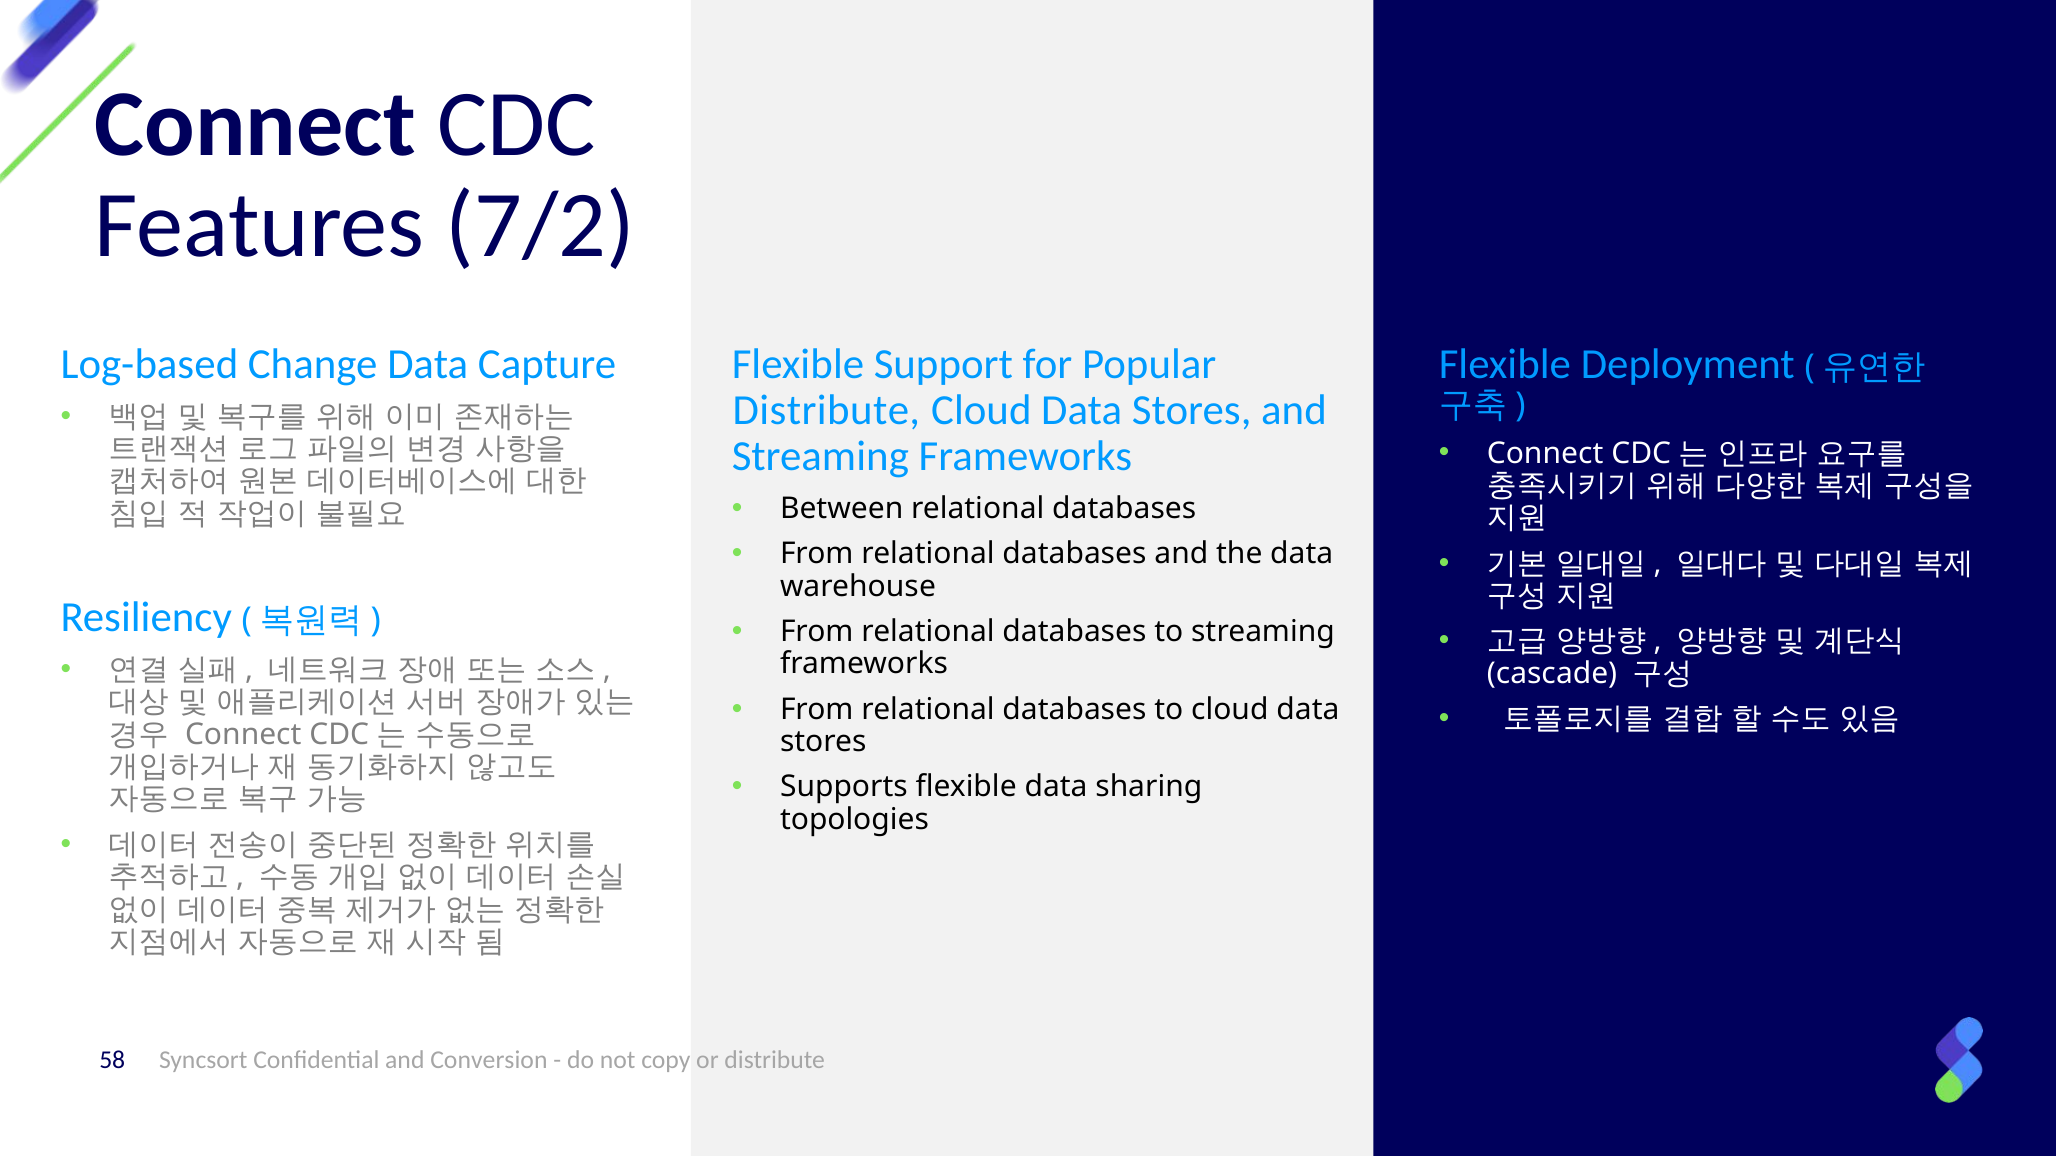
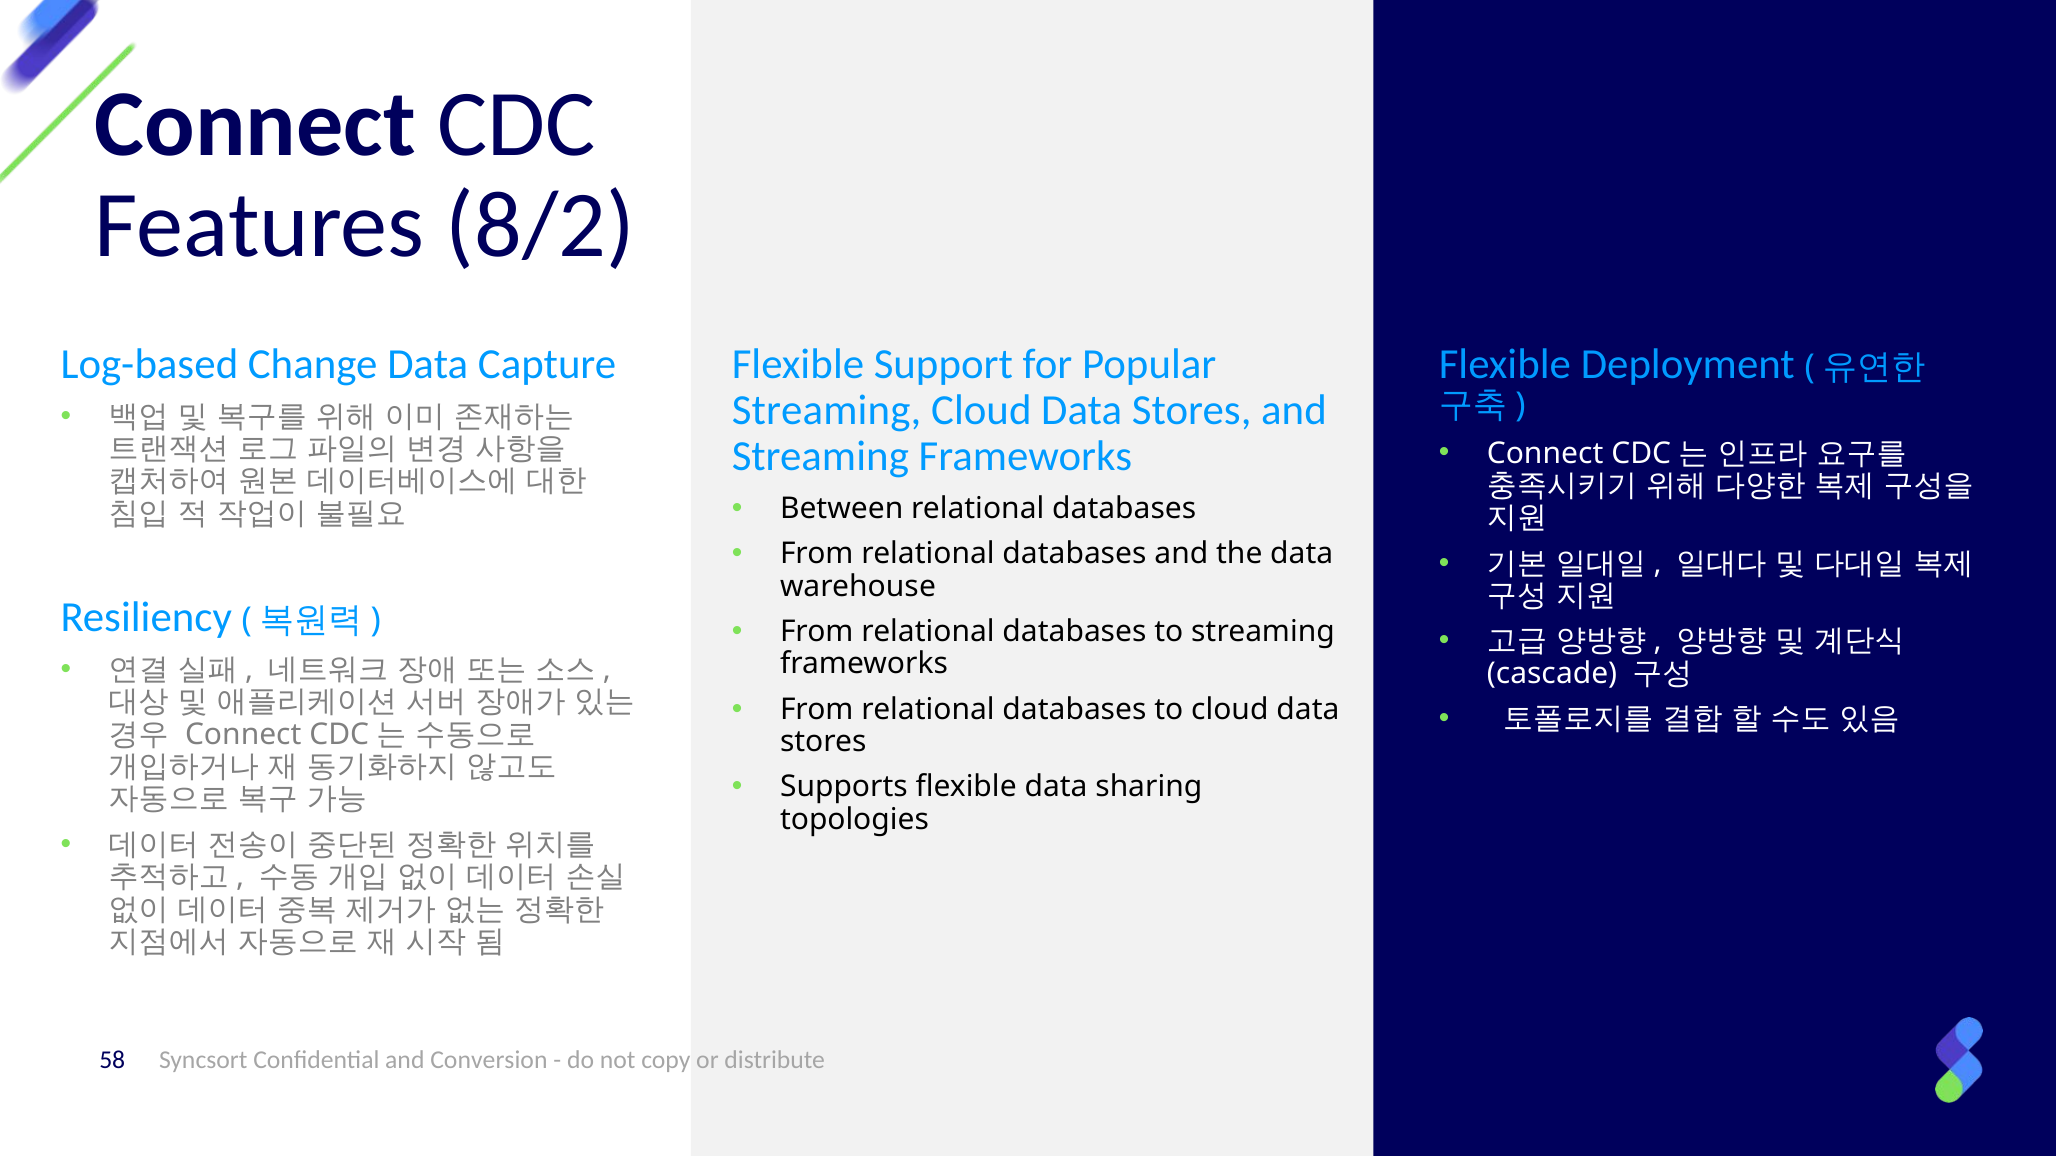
7/2: 7/2 -> 8/2 (540, 226)
Distribute: Distribute -> Streaming (827, 410)
